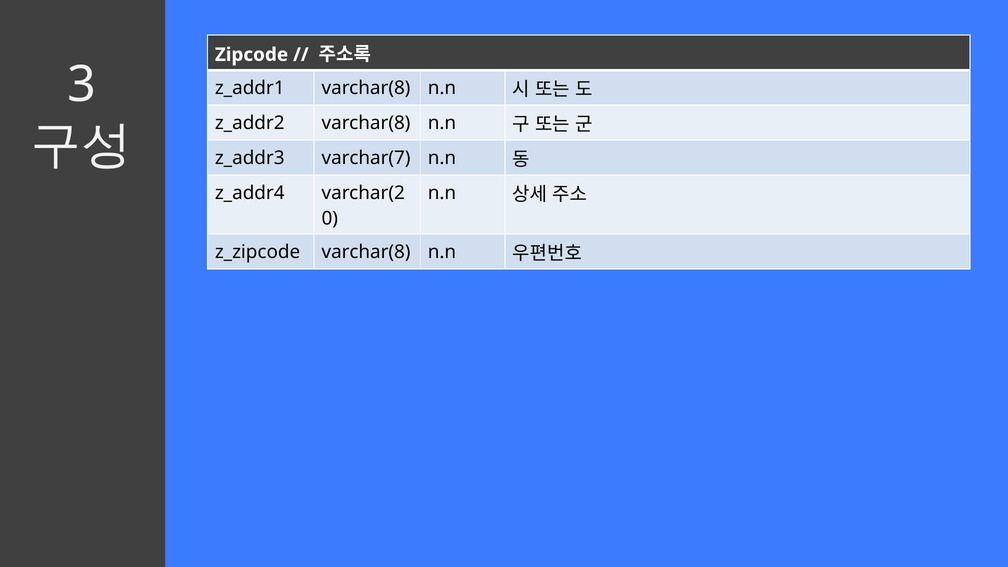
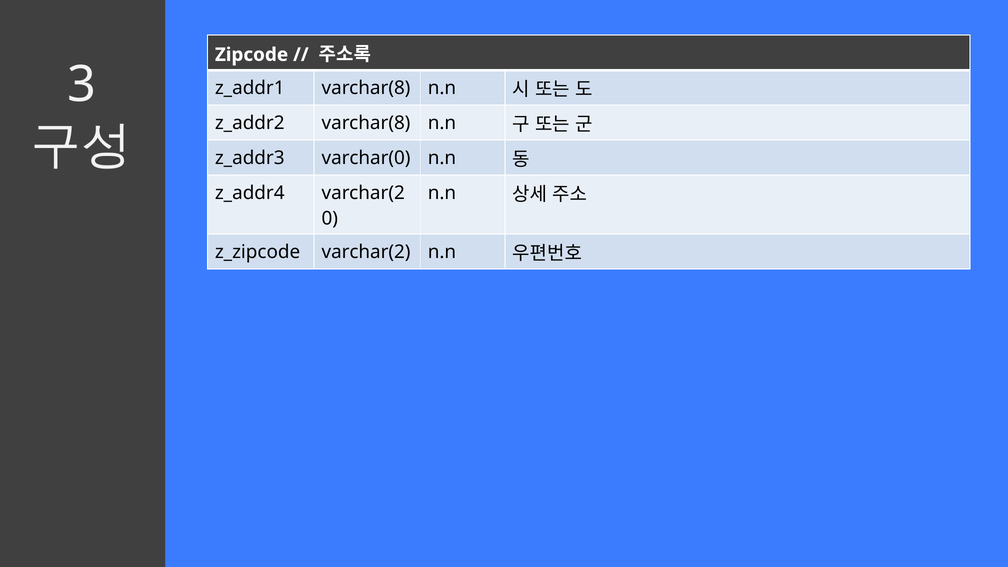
varchar(7: varchar(7 -> varchar(0 (366, 158)
varchar(8: varchar(8 -> varchar(2 (366, 252)
